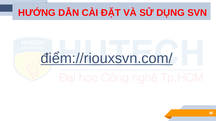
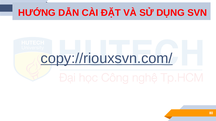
điểm://riouxsvn.com/: điểm://riouxsvn.com/ -> copy://riouxsvn.com/ (107, 59)
